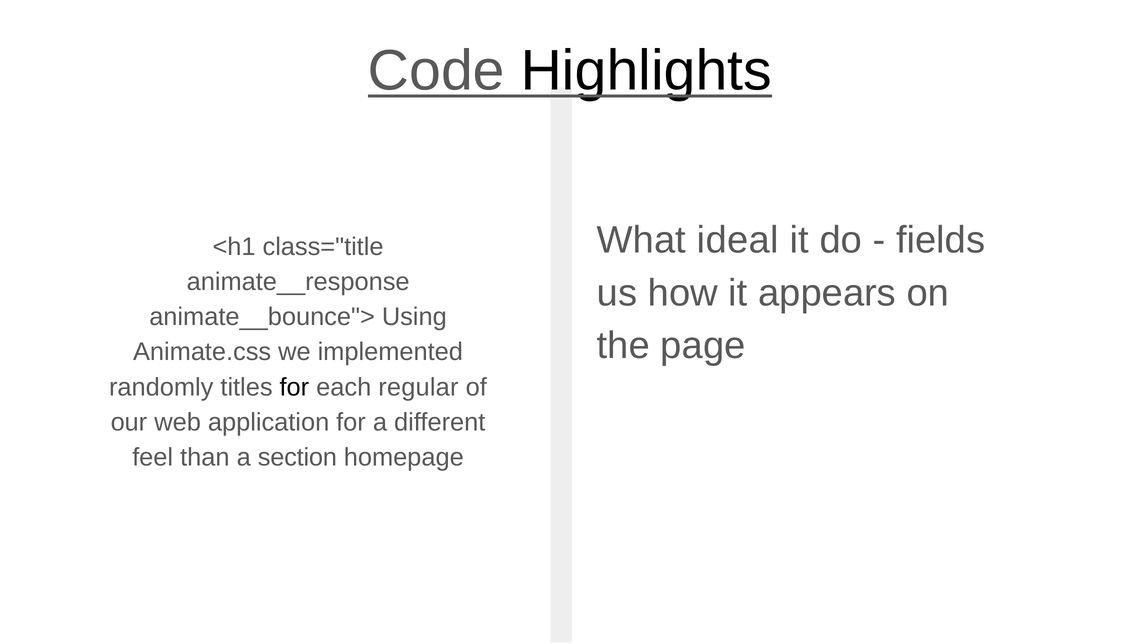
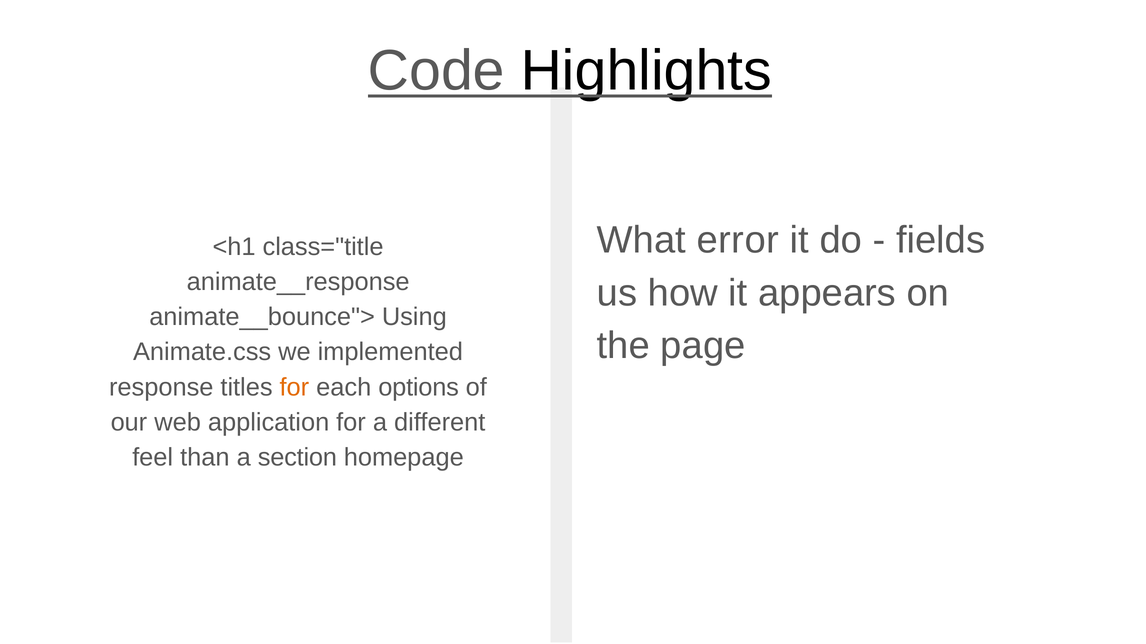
ideal: ideal -> error (738, 241)
randomly: randomly -> response (161, 388)
for colour: black -> orange (294, 388)
regular: regular -> options (419, 388)
